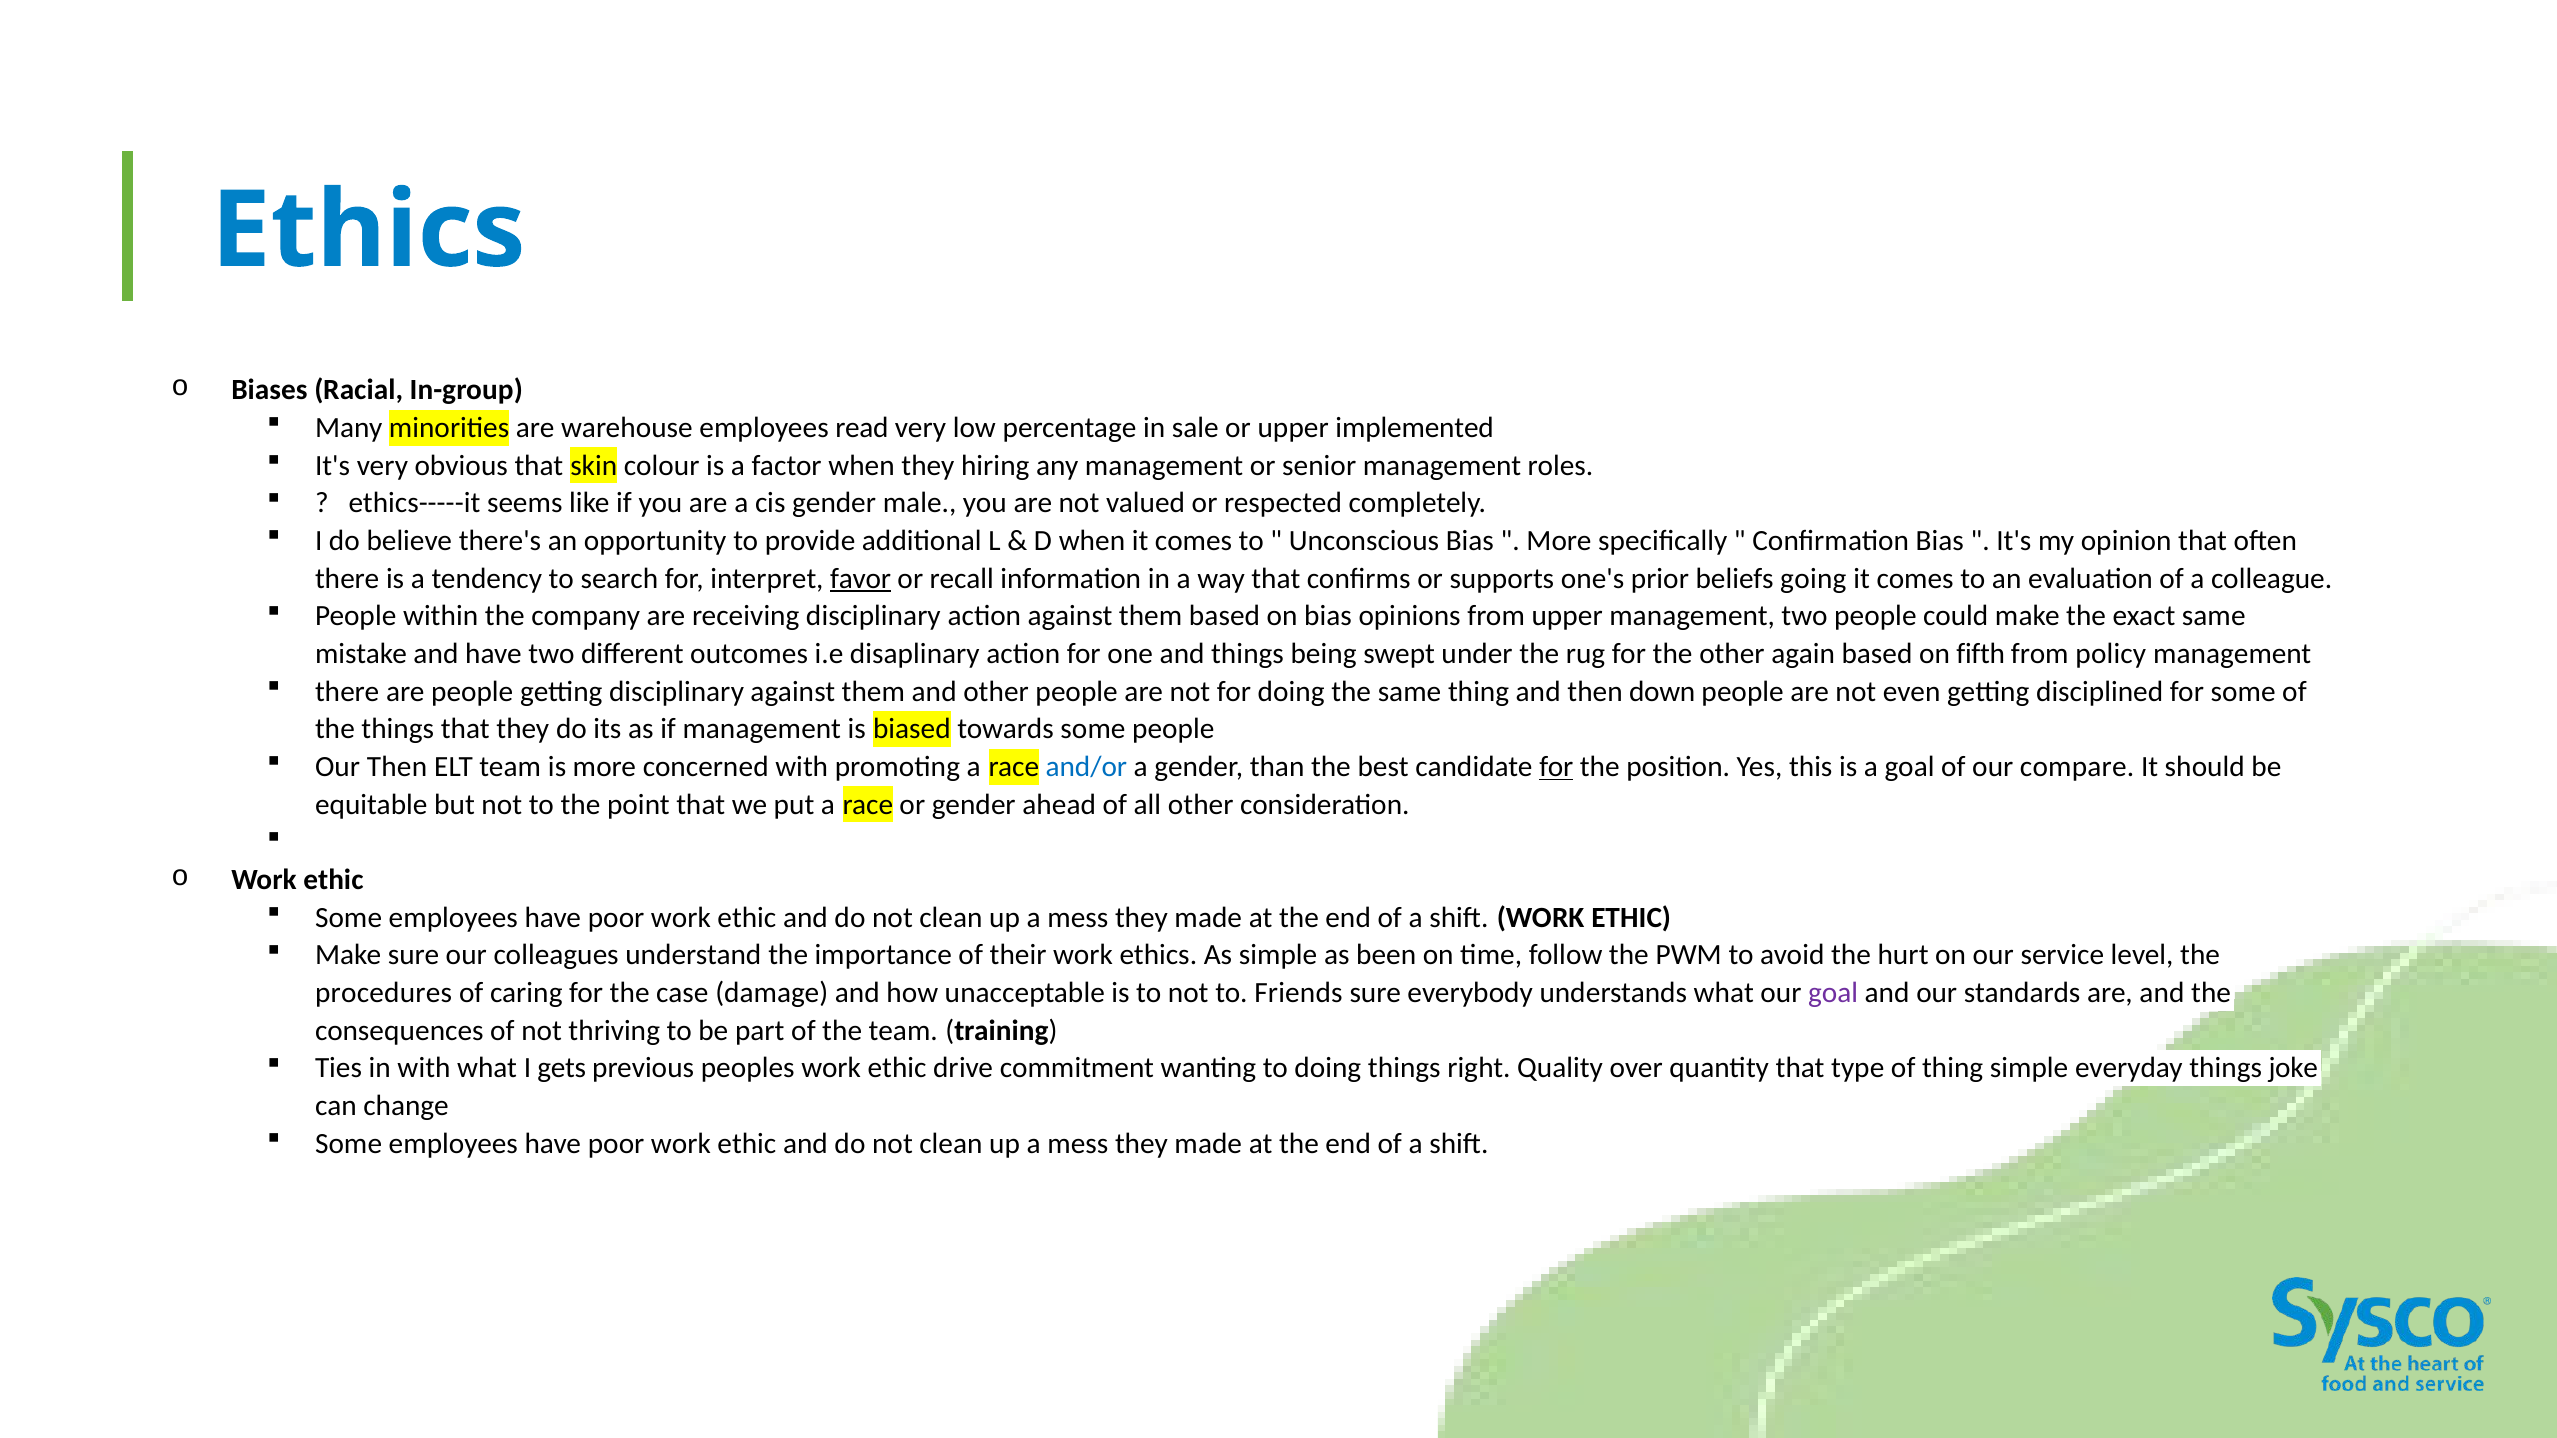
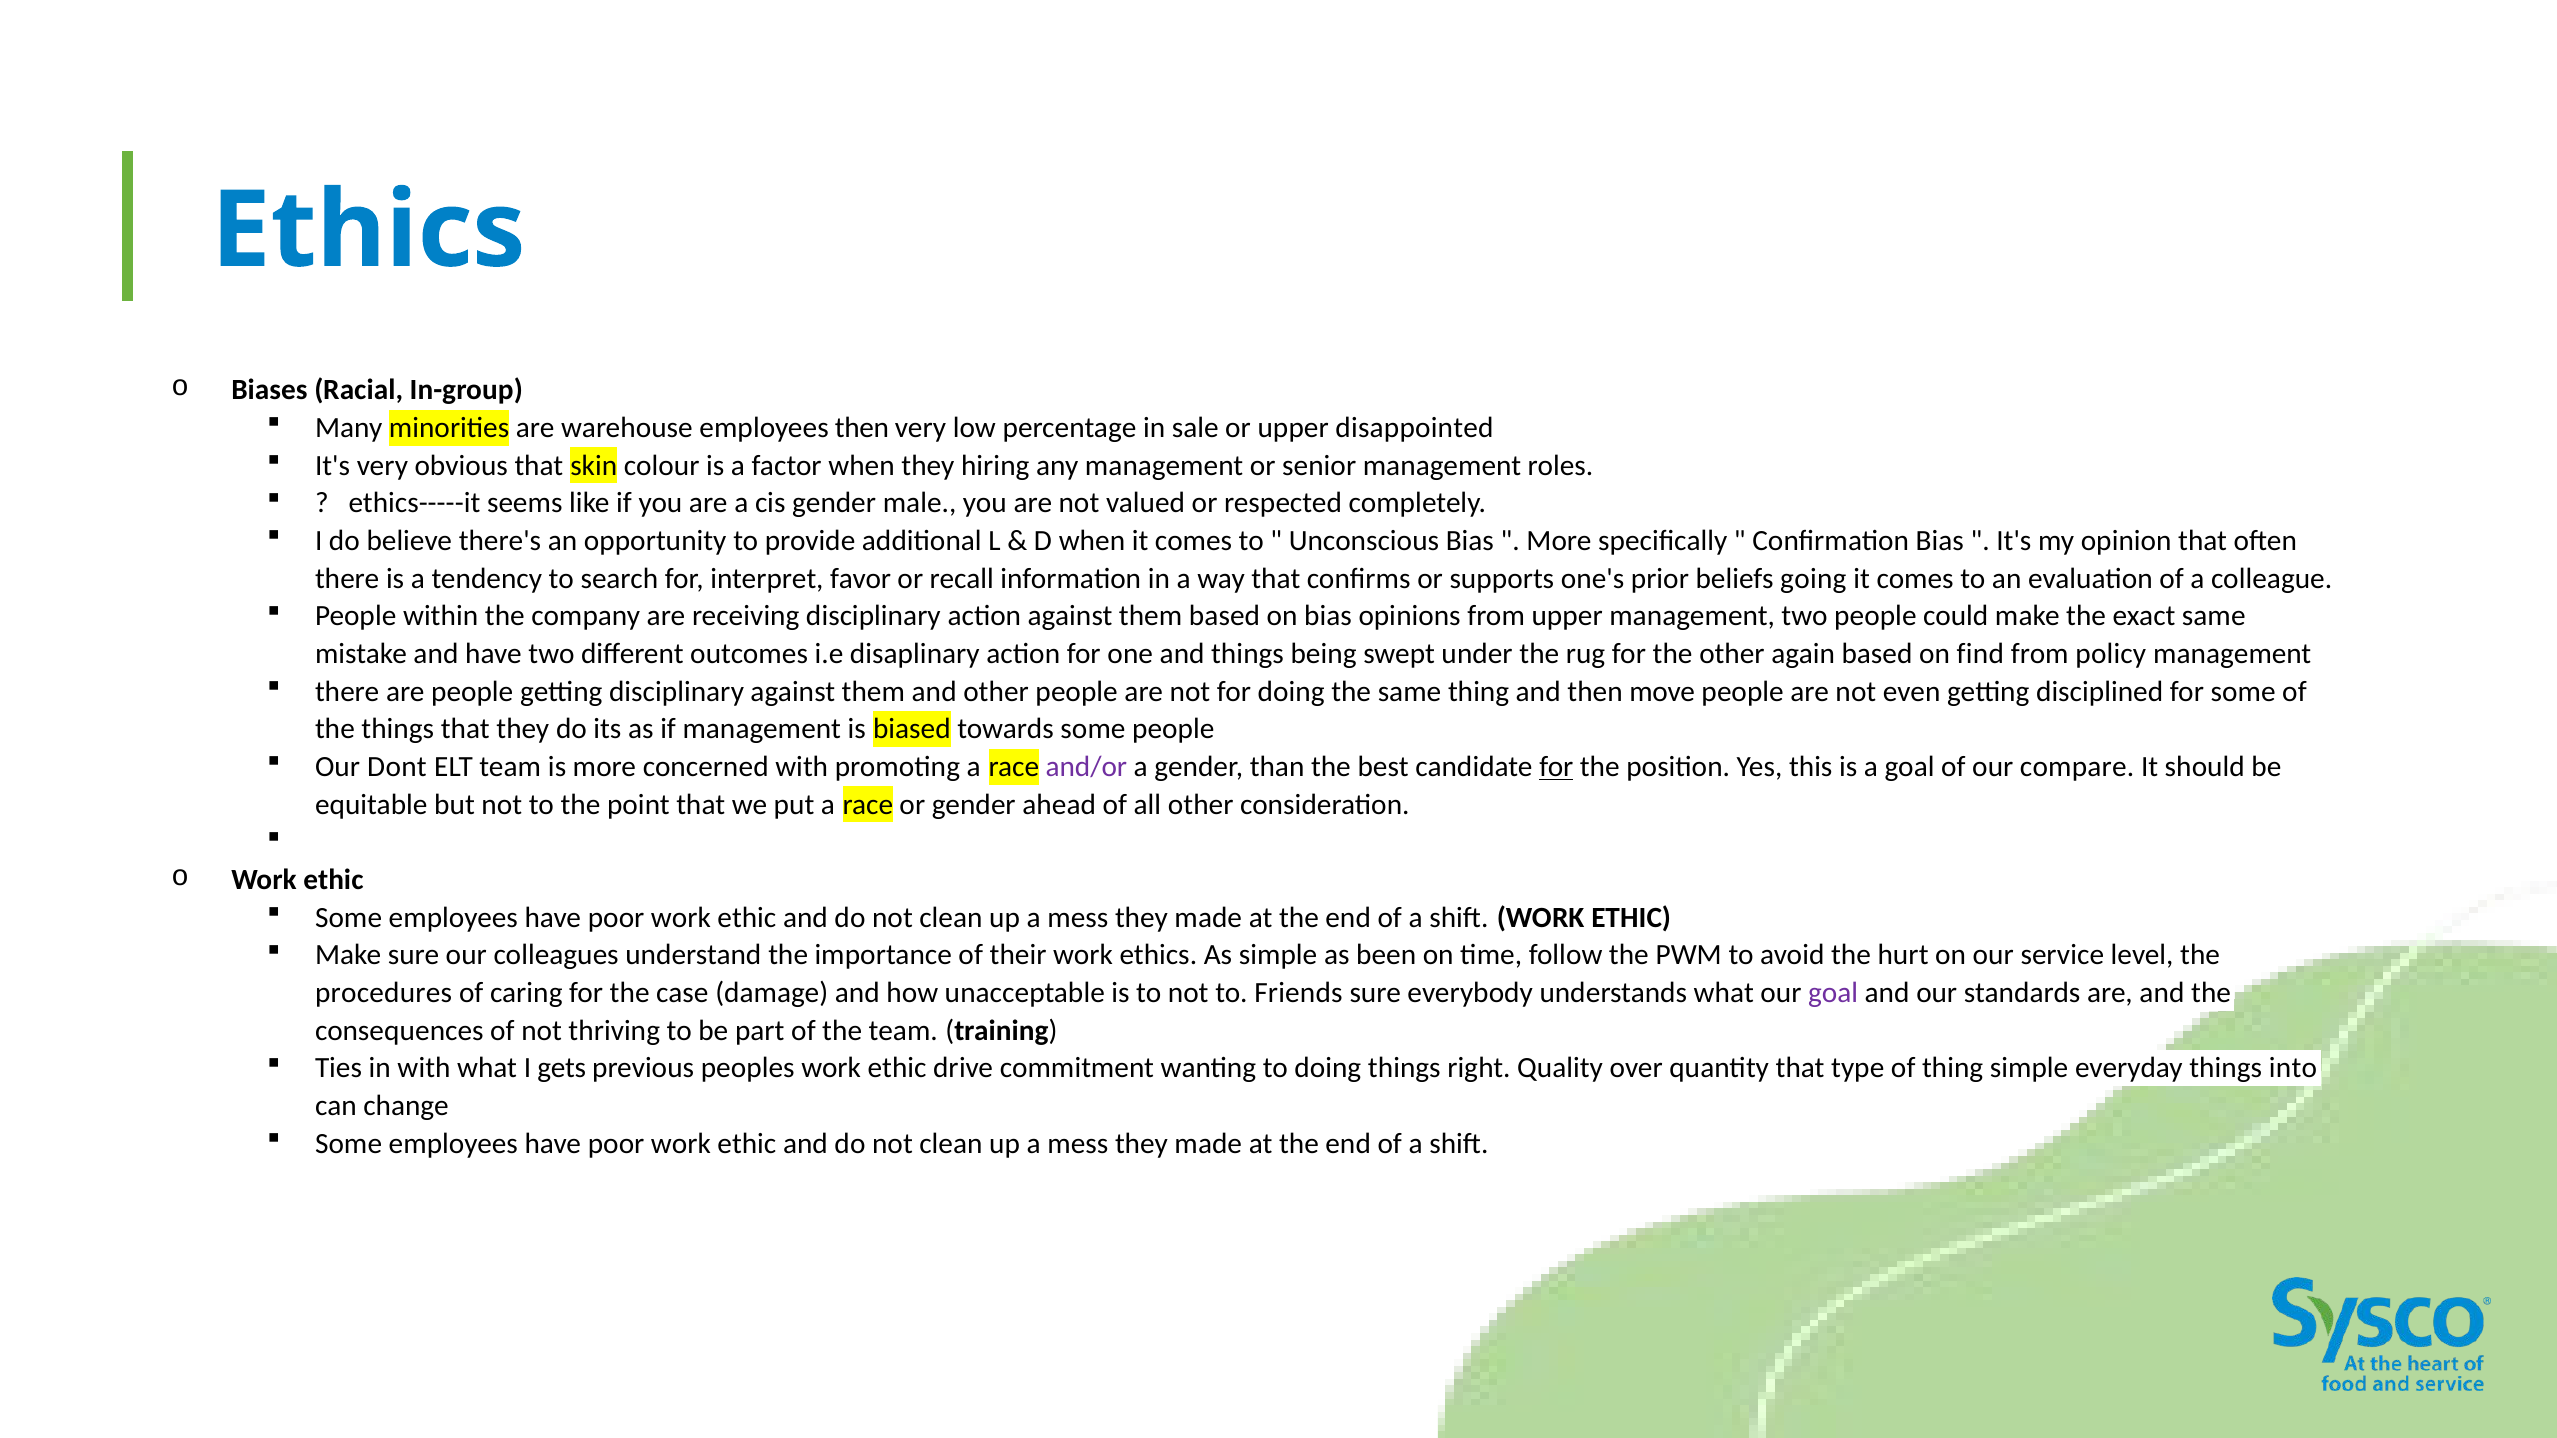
employees read: read -> then (862, 428)
implemented: implemented -> disappointed (1415, 428)
favor underline: present -> none (861, 579)
fifth: fifth -> find (1980, 654)
down: down -> move (1662, 692)
Our Then: Then -> Dont (397, 767)
and/or colour: blue -> purple (1086, 767)
joke: joke -> into (2293, 1068)
